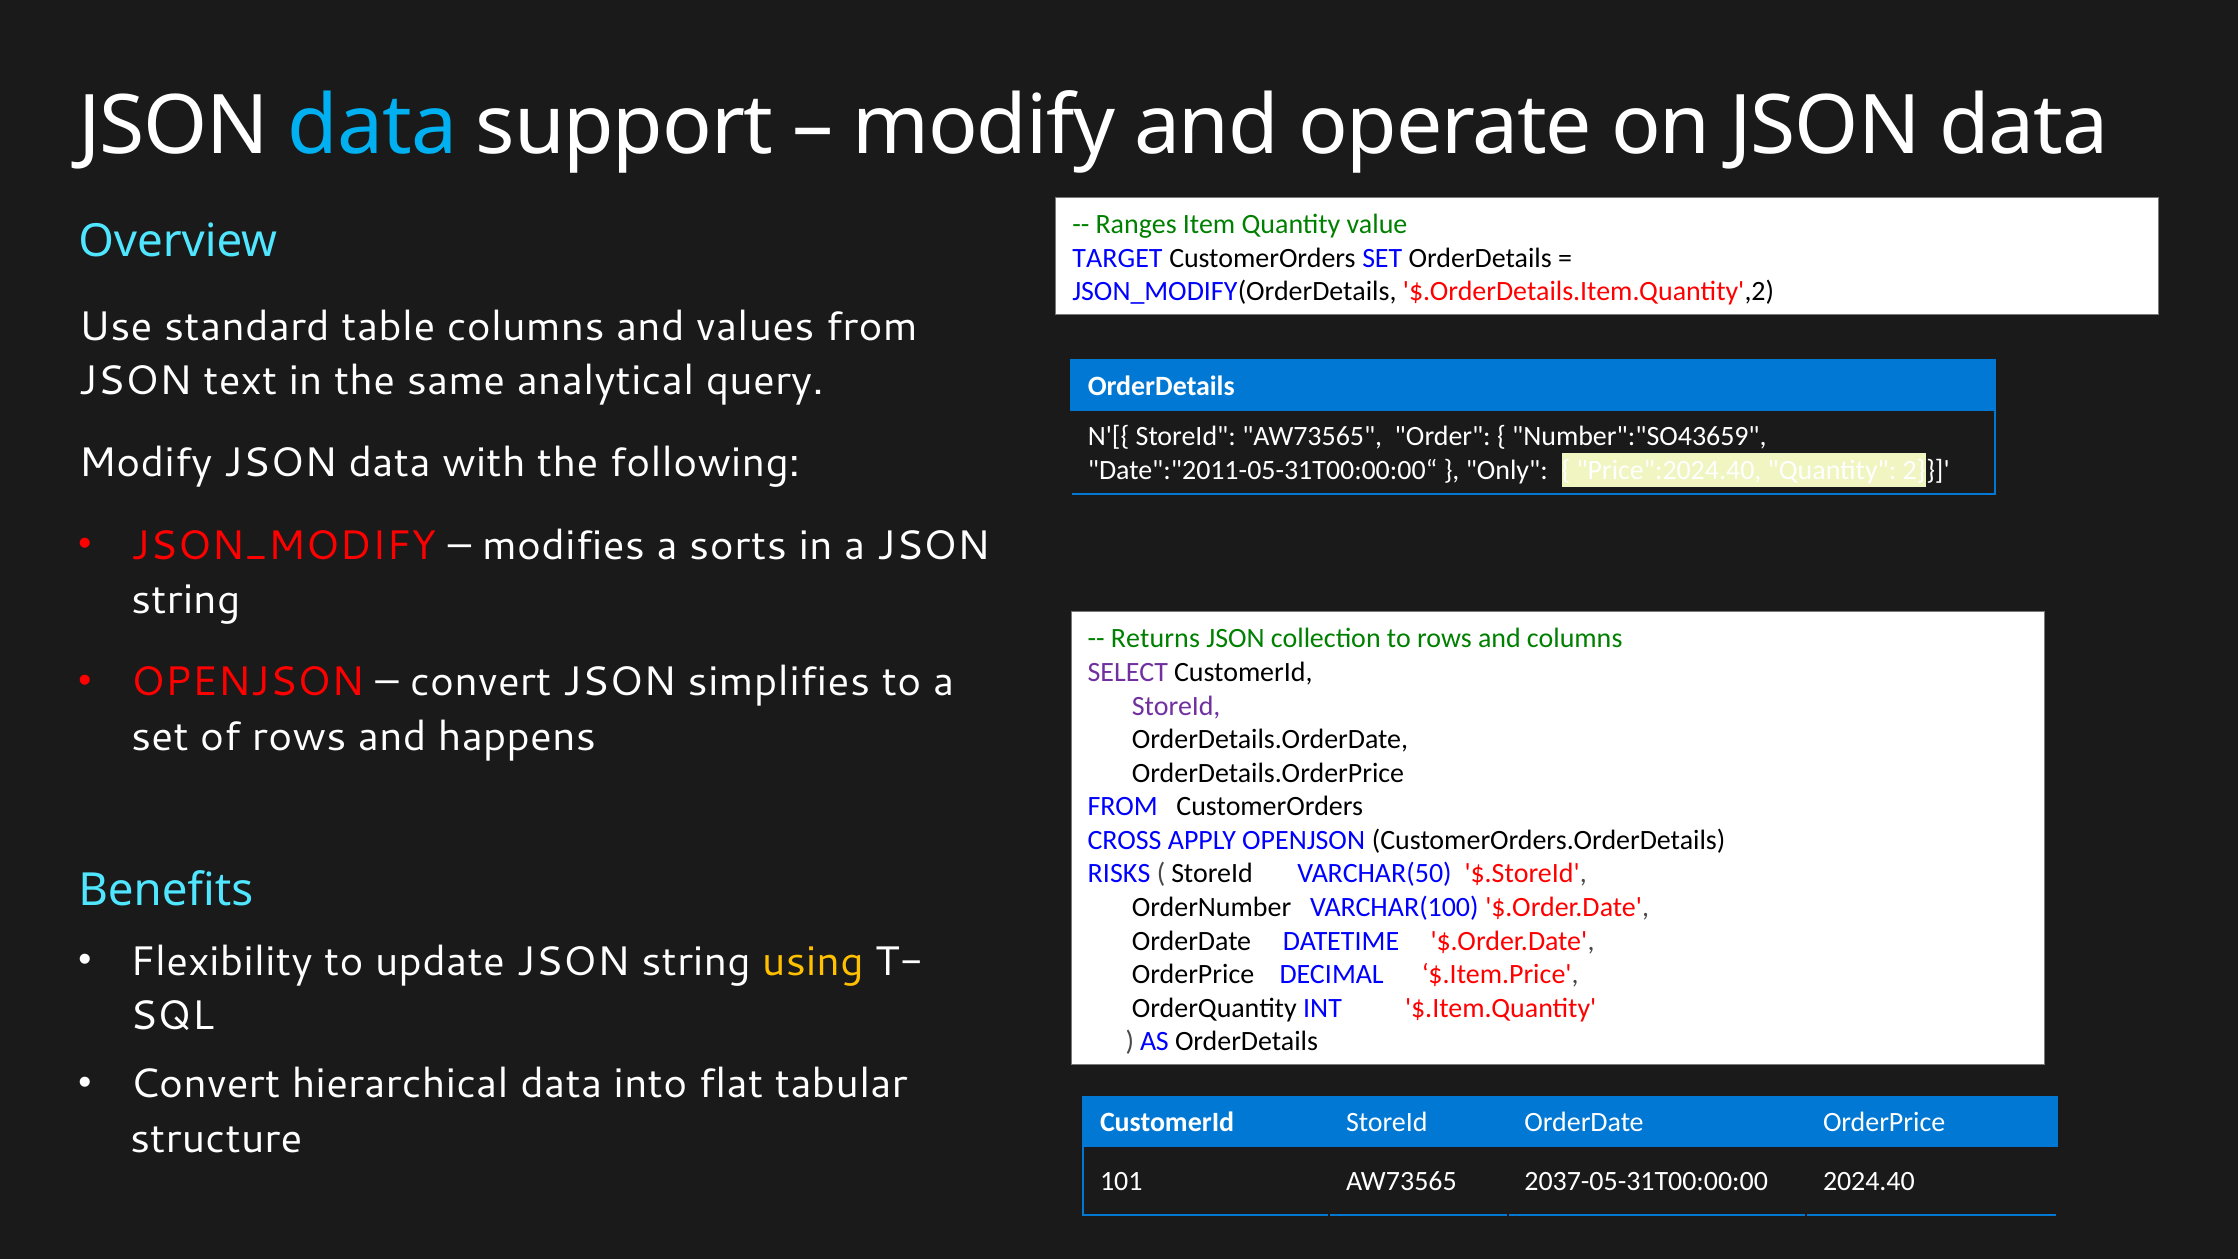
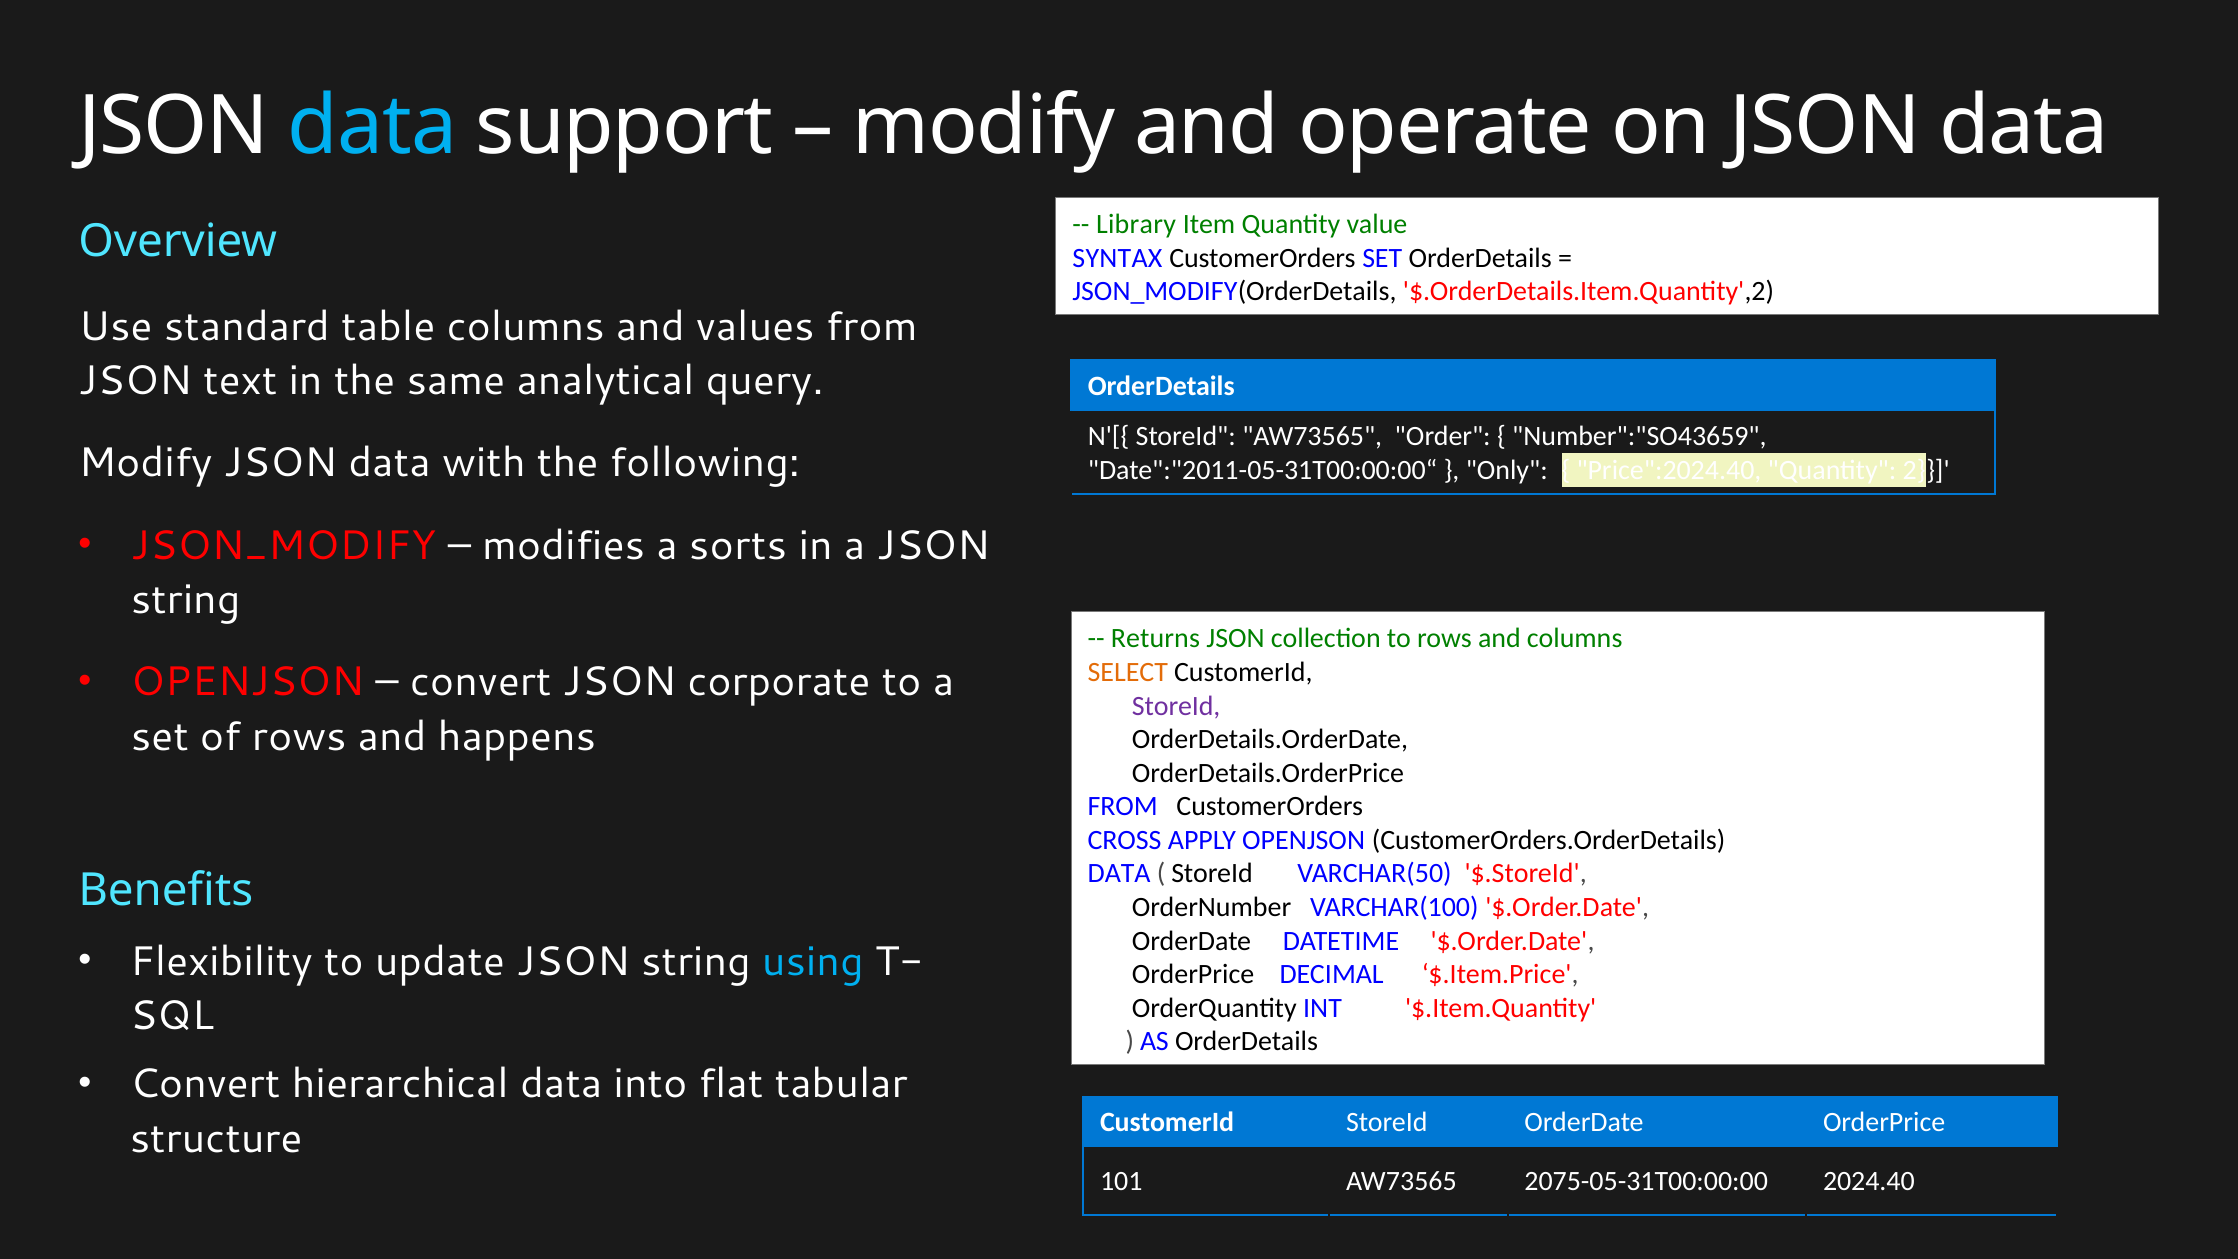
Ranges: Ranges -> Library (1136, 224)
TARGET: TARGET -> SYNTAX (1117, 258)
SELECT colour: purple -> orange (1128, 672)
simplifies: simplifies -> corporate (779, 682)
RISKS: RISKS -> DATA (1119, 874)
using colour: yellow -> light blue (813, 961)
2037-05-31T00:00:00: 2037-05-31T00:00:00 -> 2075-05-31T00:00:00 (1646, 1181)
